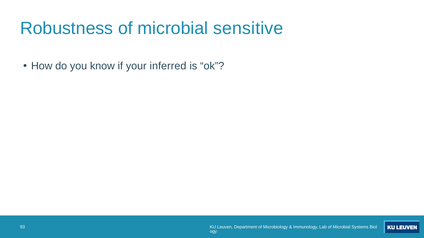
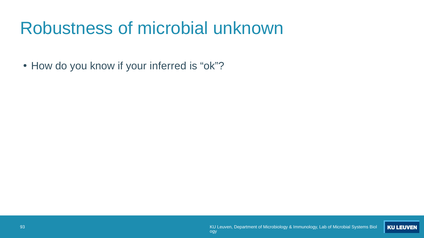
sensitive: sensitive -> unknown (248, 28)
